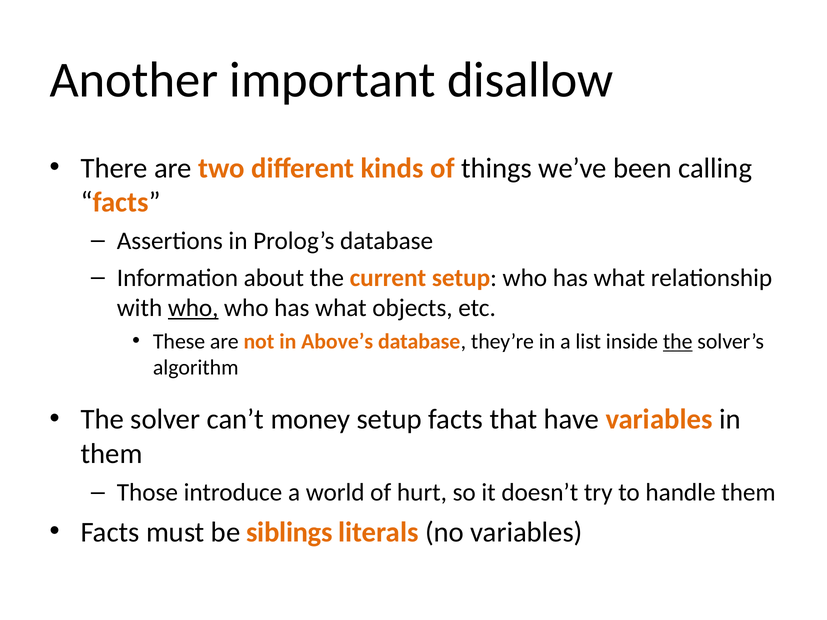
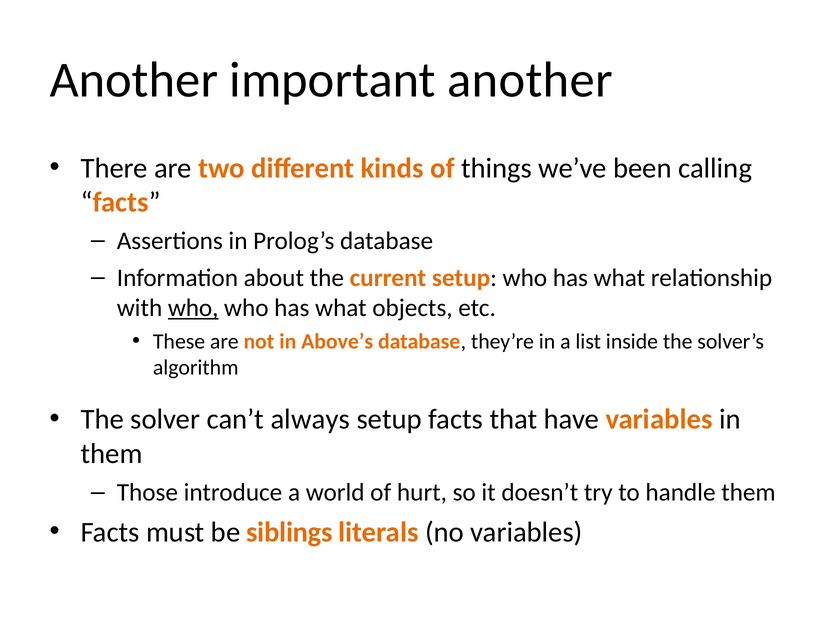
important disallow: disallow -> another (530, 80)
the underline: present -> none (678, 342)
money: money -> always (310, 419)
